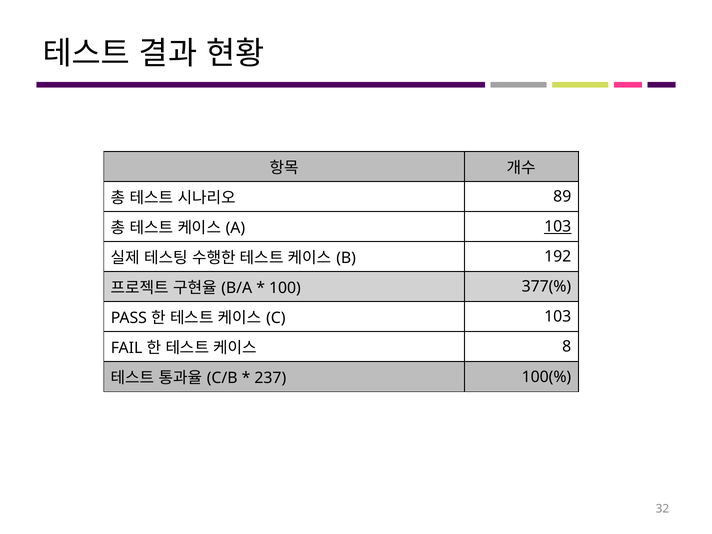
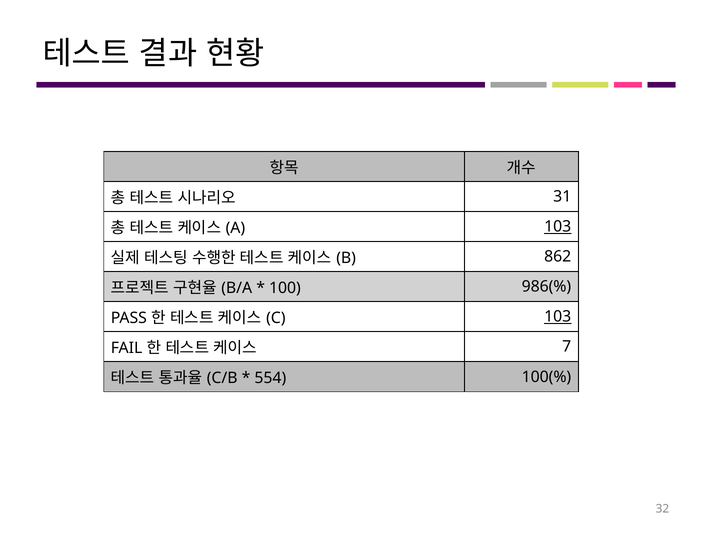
89: 89 -> 31 (562, 197)
192: 192 -> 862 (558, 257)
377(%: 377(% -> 986(% (546, 287)
103 underline: none -> present (558, 317)
8: 8 -> 7 (567, 347)
237: 237 -> 554 (270, 378)
